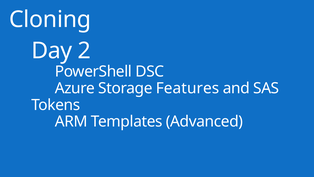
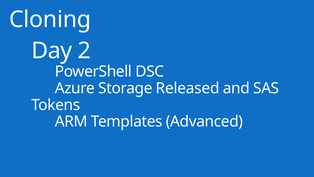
Features: Features -> Released (188, 88)
